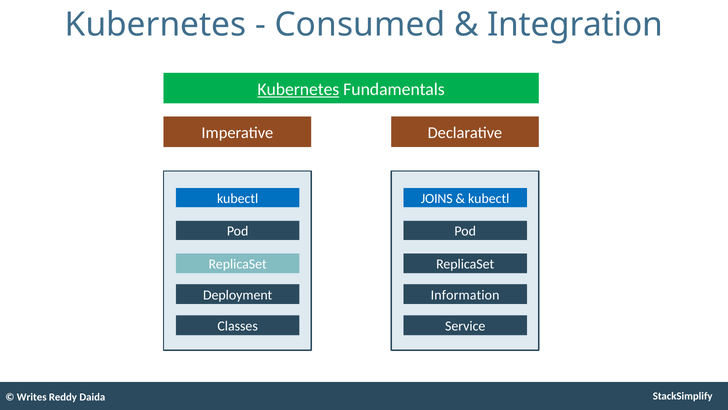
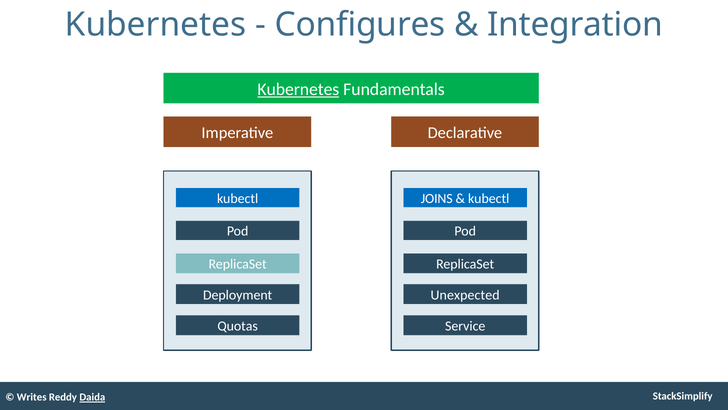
Consumed: Consumed -> Configures (360, 24)
Information: Information -> Unexpected (465, 295)
Classes: Classes -> Quotas (238, 326)
Daida underline: none -> present (92, 397)
